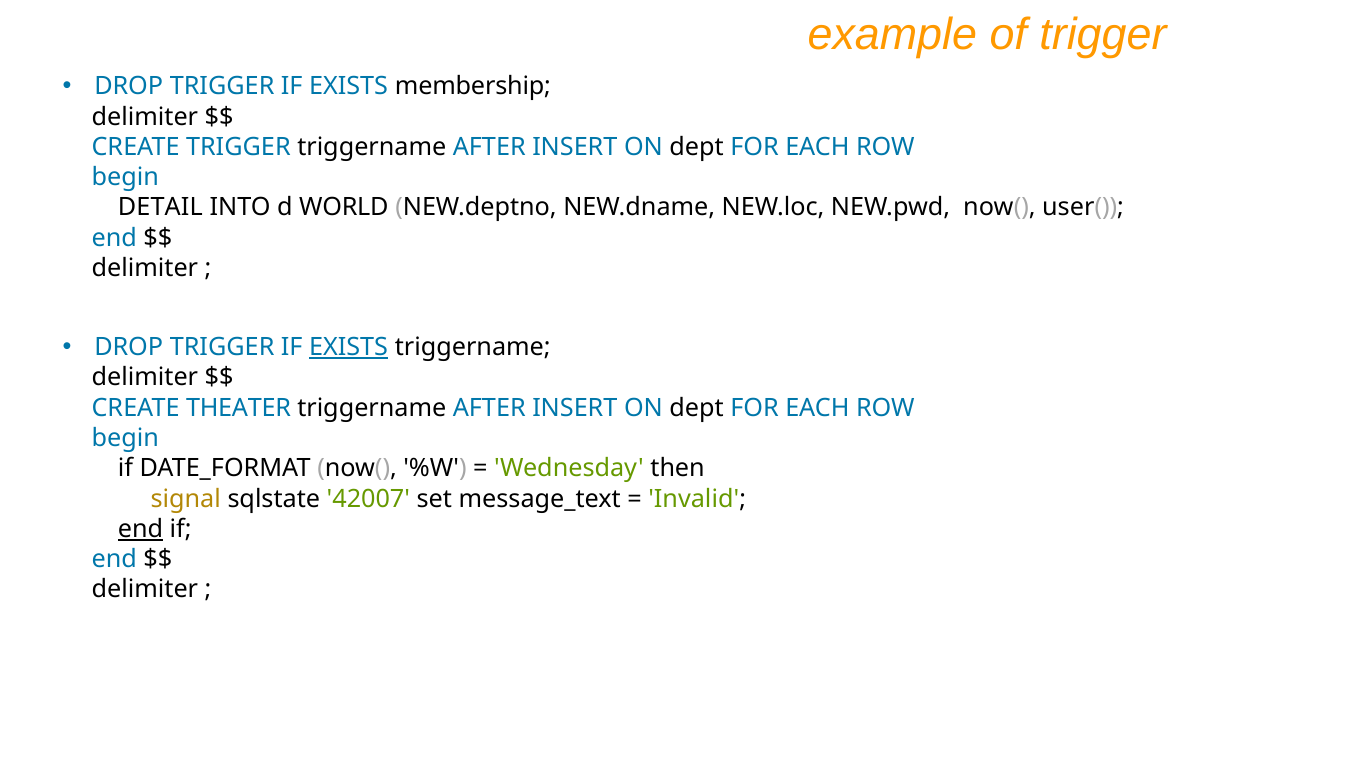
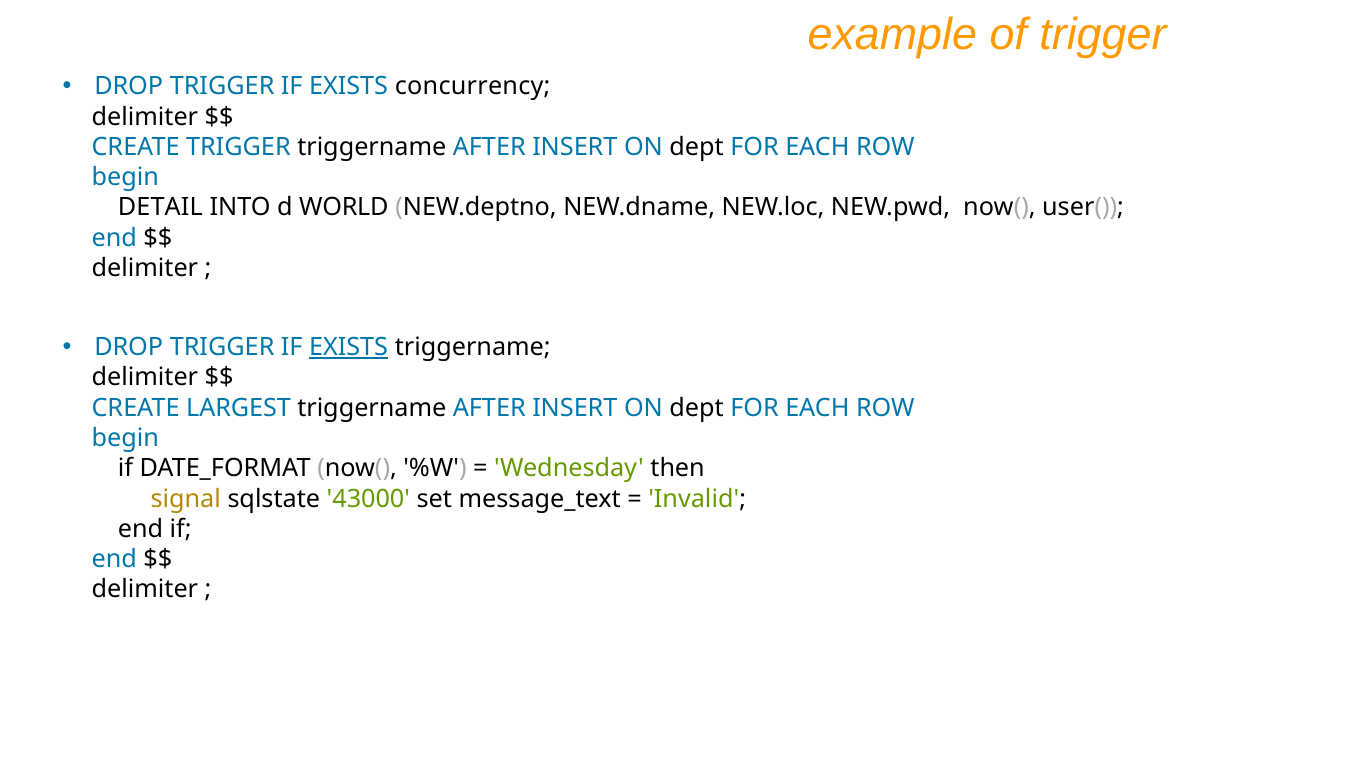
membership: membership -> concurrency (473, 86)
THEATER: THEATER -> LARGEST (238, 408)
42007: 42007 -> 43000 (368, 498)
end underline: present -> none (141, 529)
